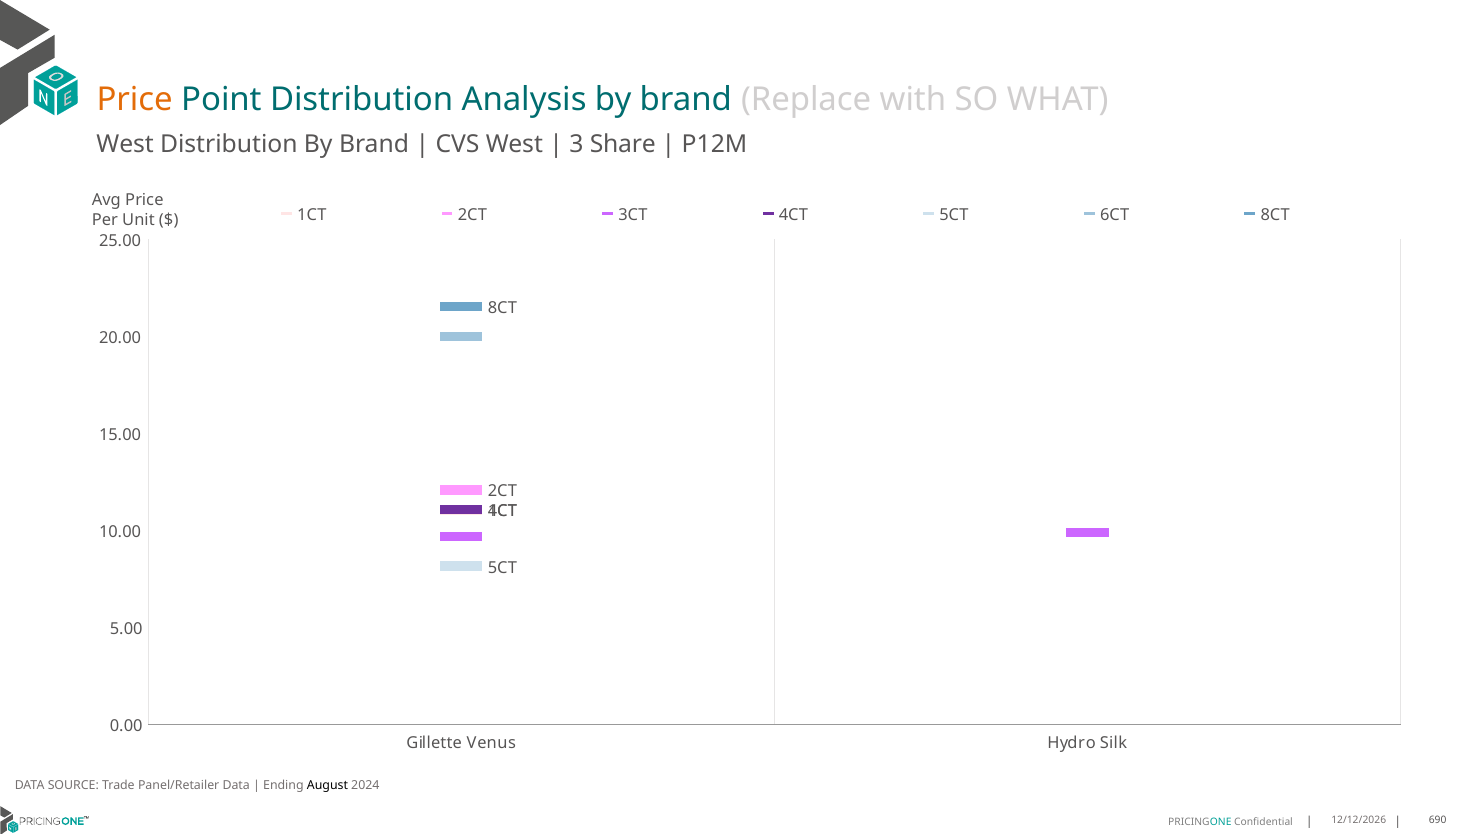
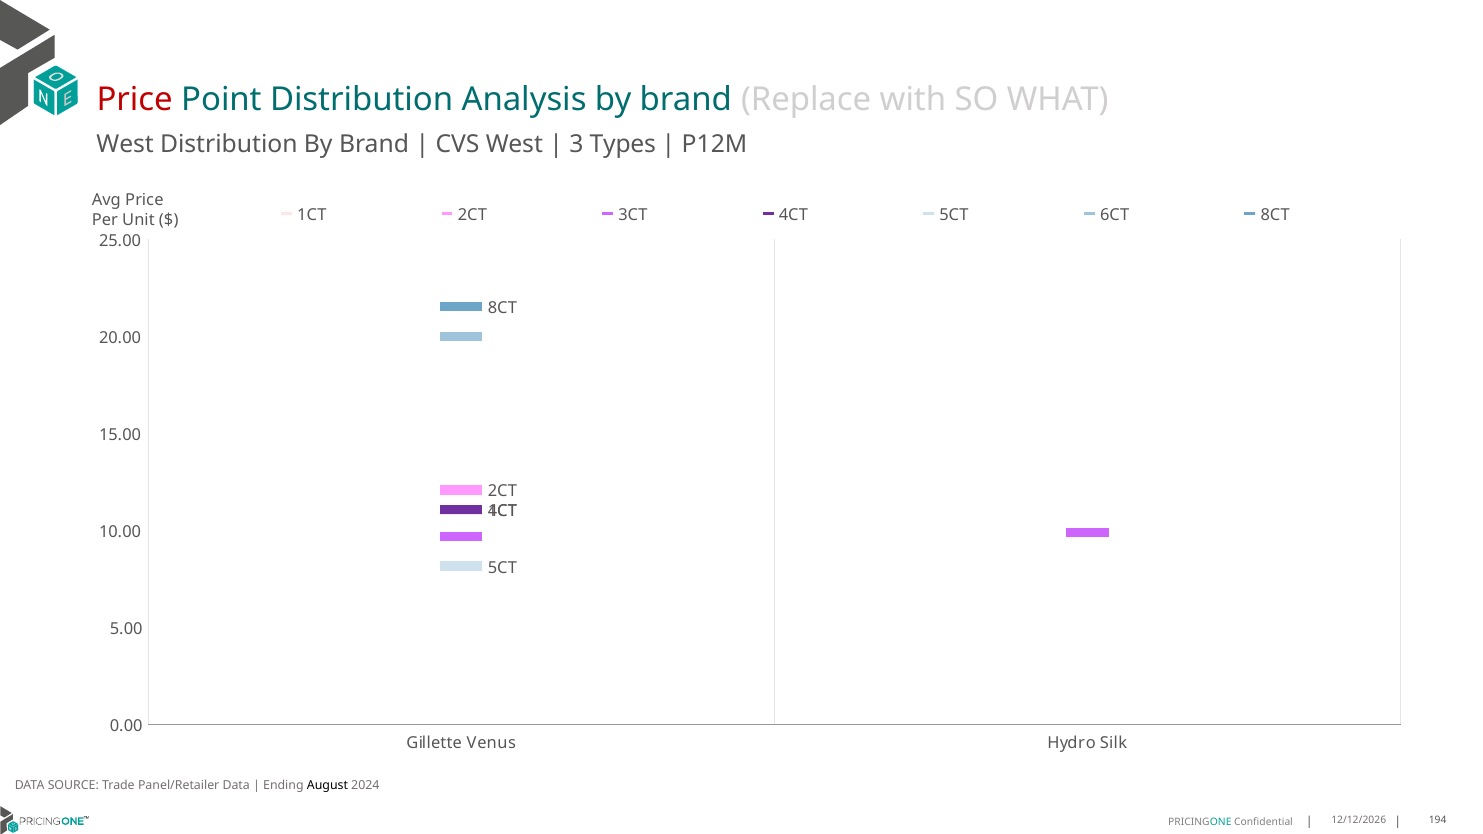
Price colour: orange -> red (135, 100)
Share: Share -> Types (623, 145)
690: 690 -> 194 (1438, 820)
